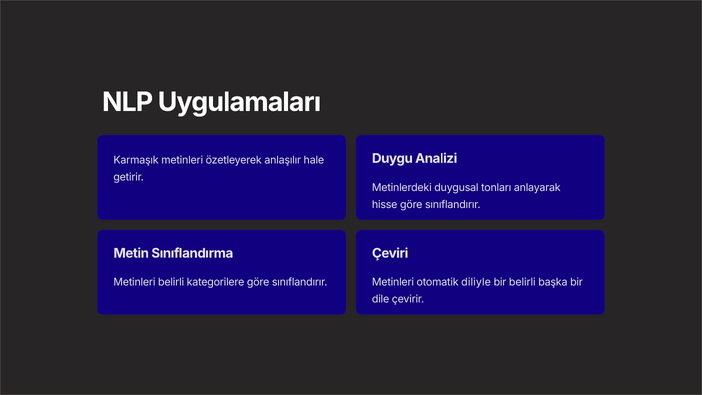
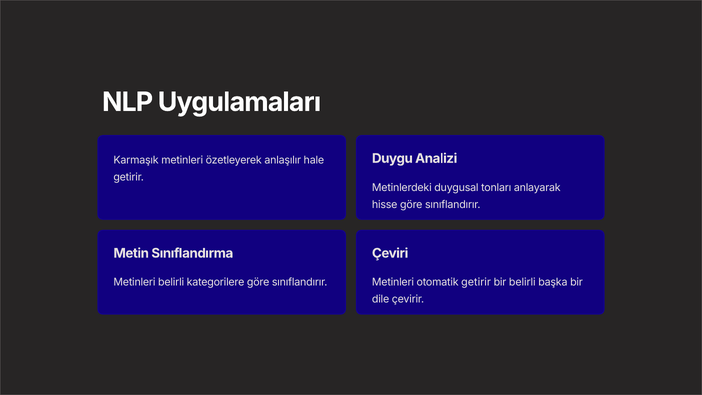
otomatik diliyle: diliyle -> getirir (476, 282)
